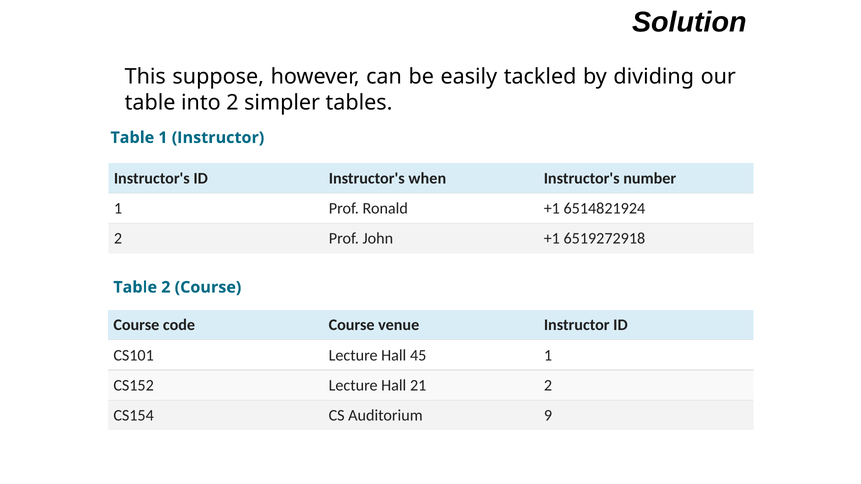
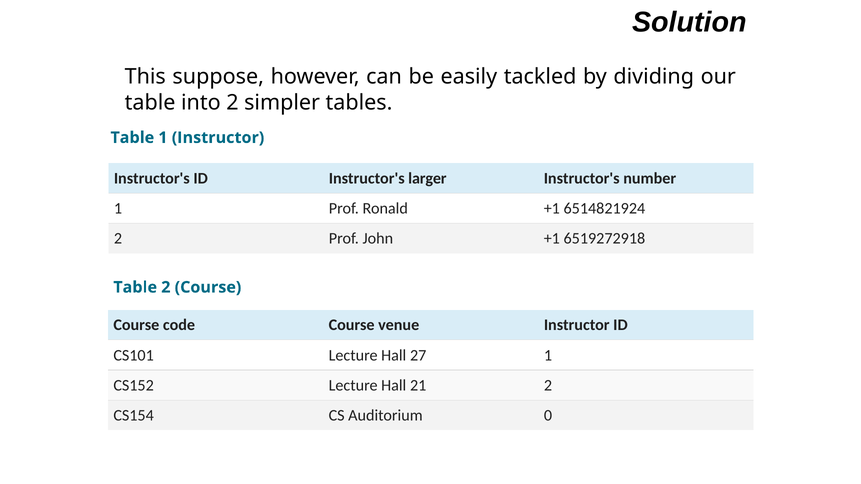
when: when -> larger (427, 178)
45: 45 -> 27 (418, 356)
9: 9 -> 0 (548, 416)
